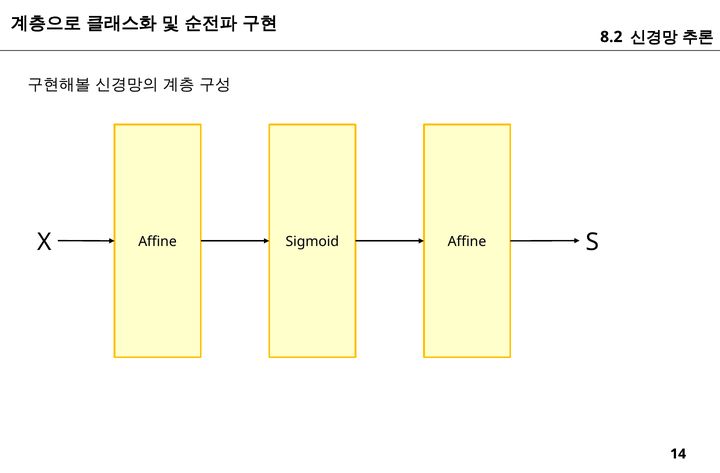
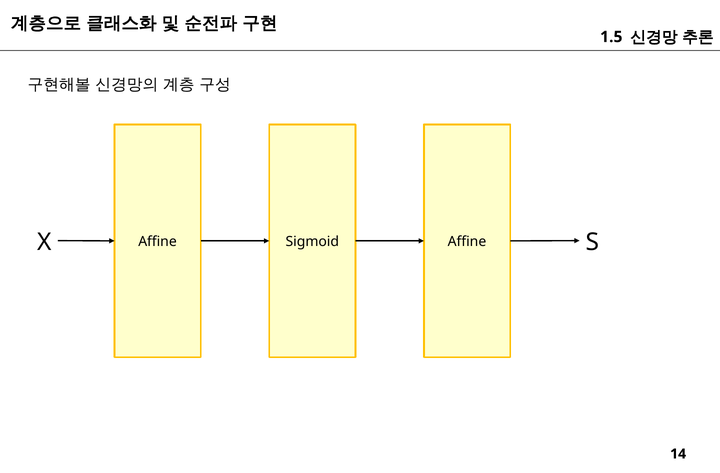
8.2: 8.2 -> 1.5 (611, 37)
